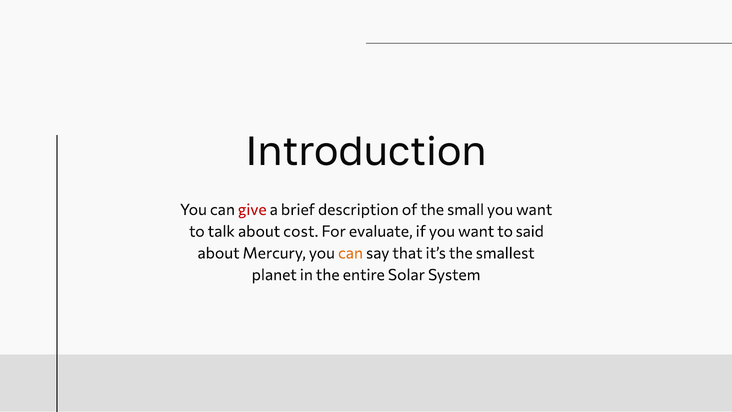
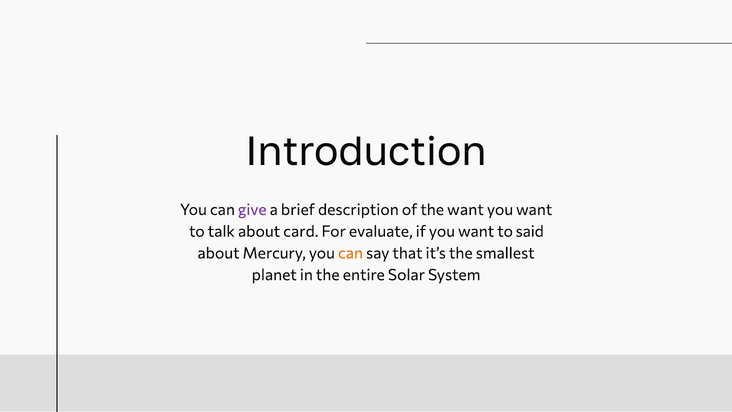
give colour: red -> purple (252, 210)
the small: small -> want (465, 210)
cost: cost -> card (301, 231)
